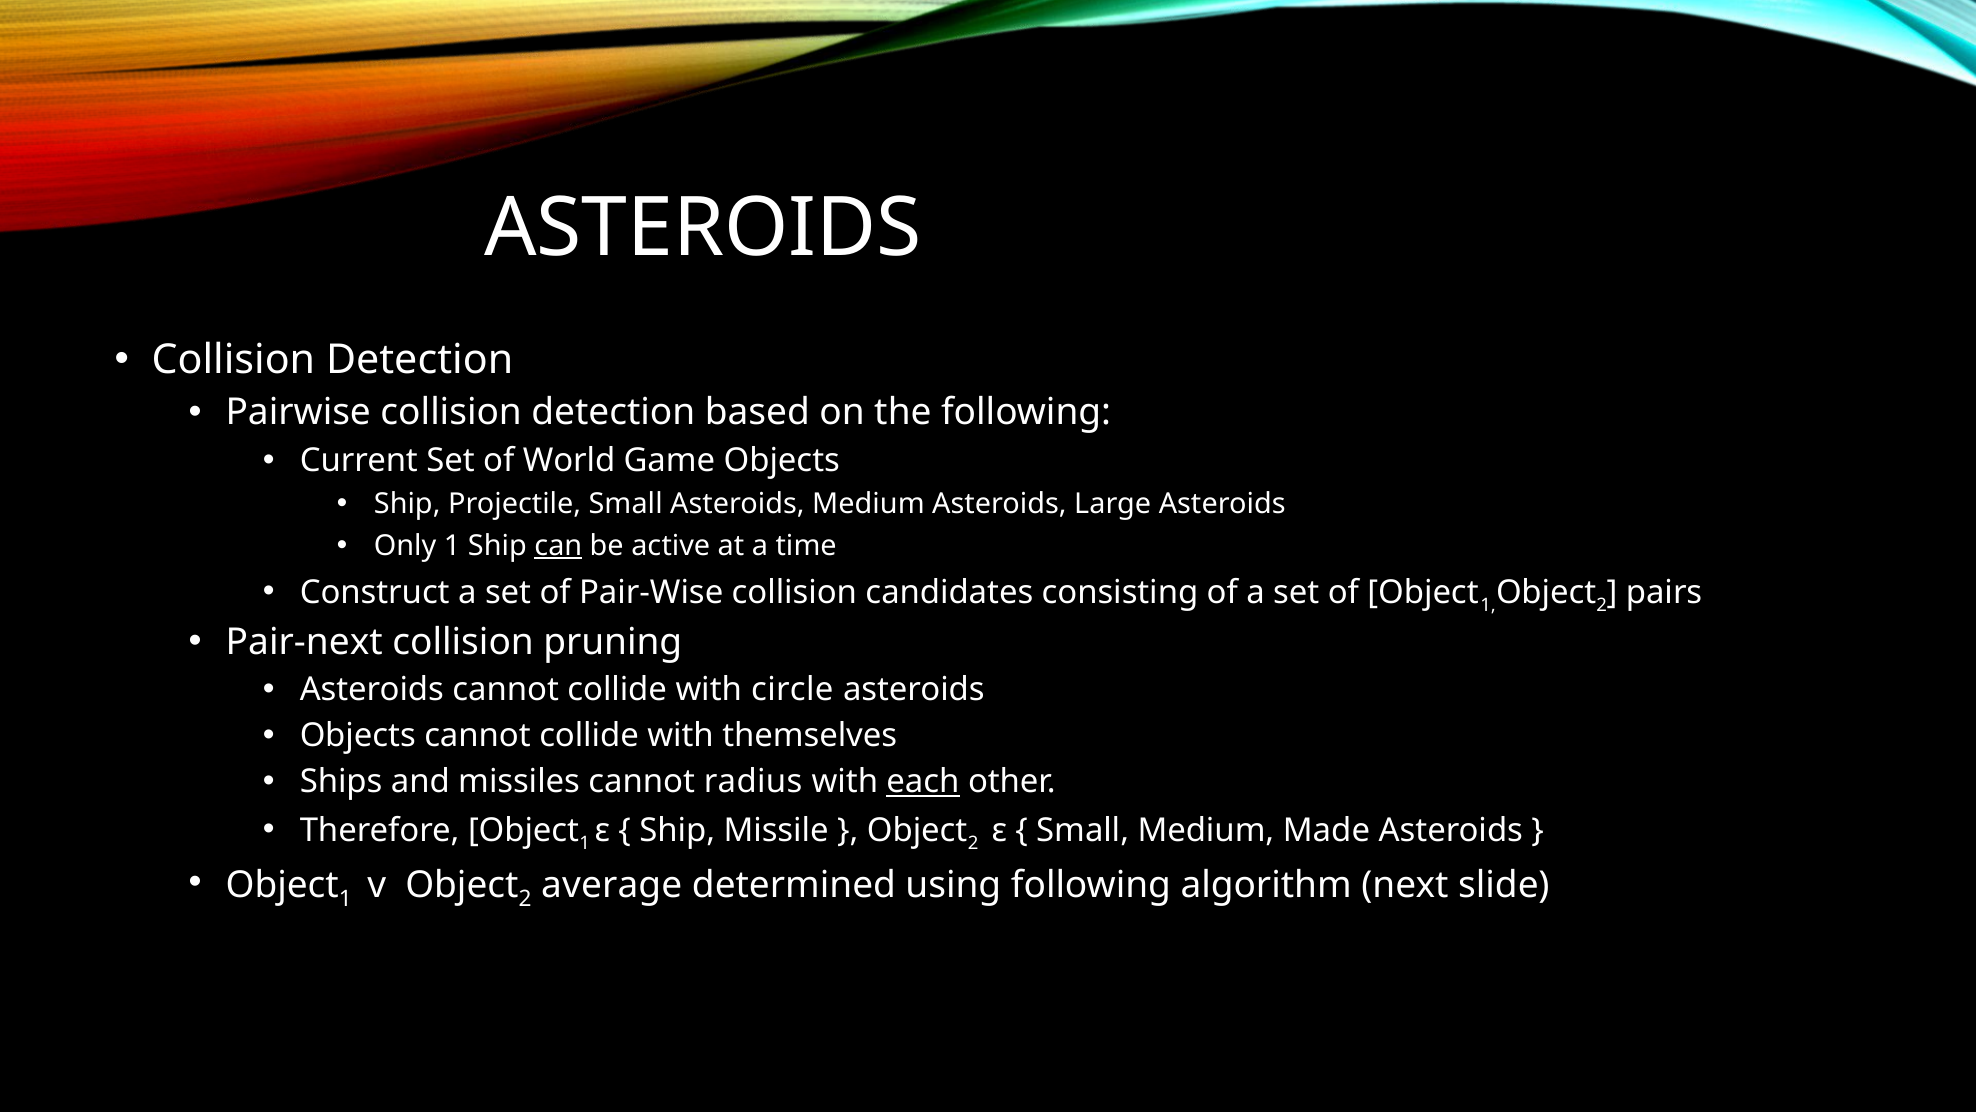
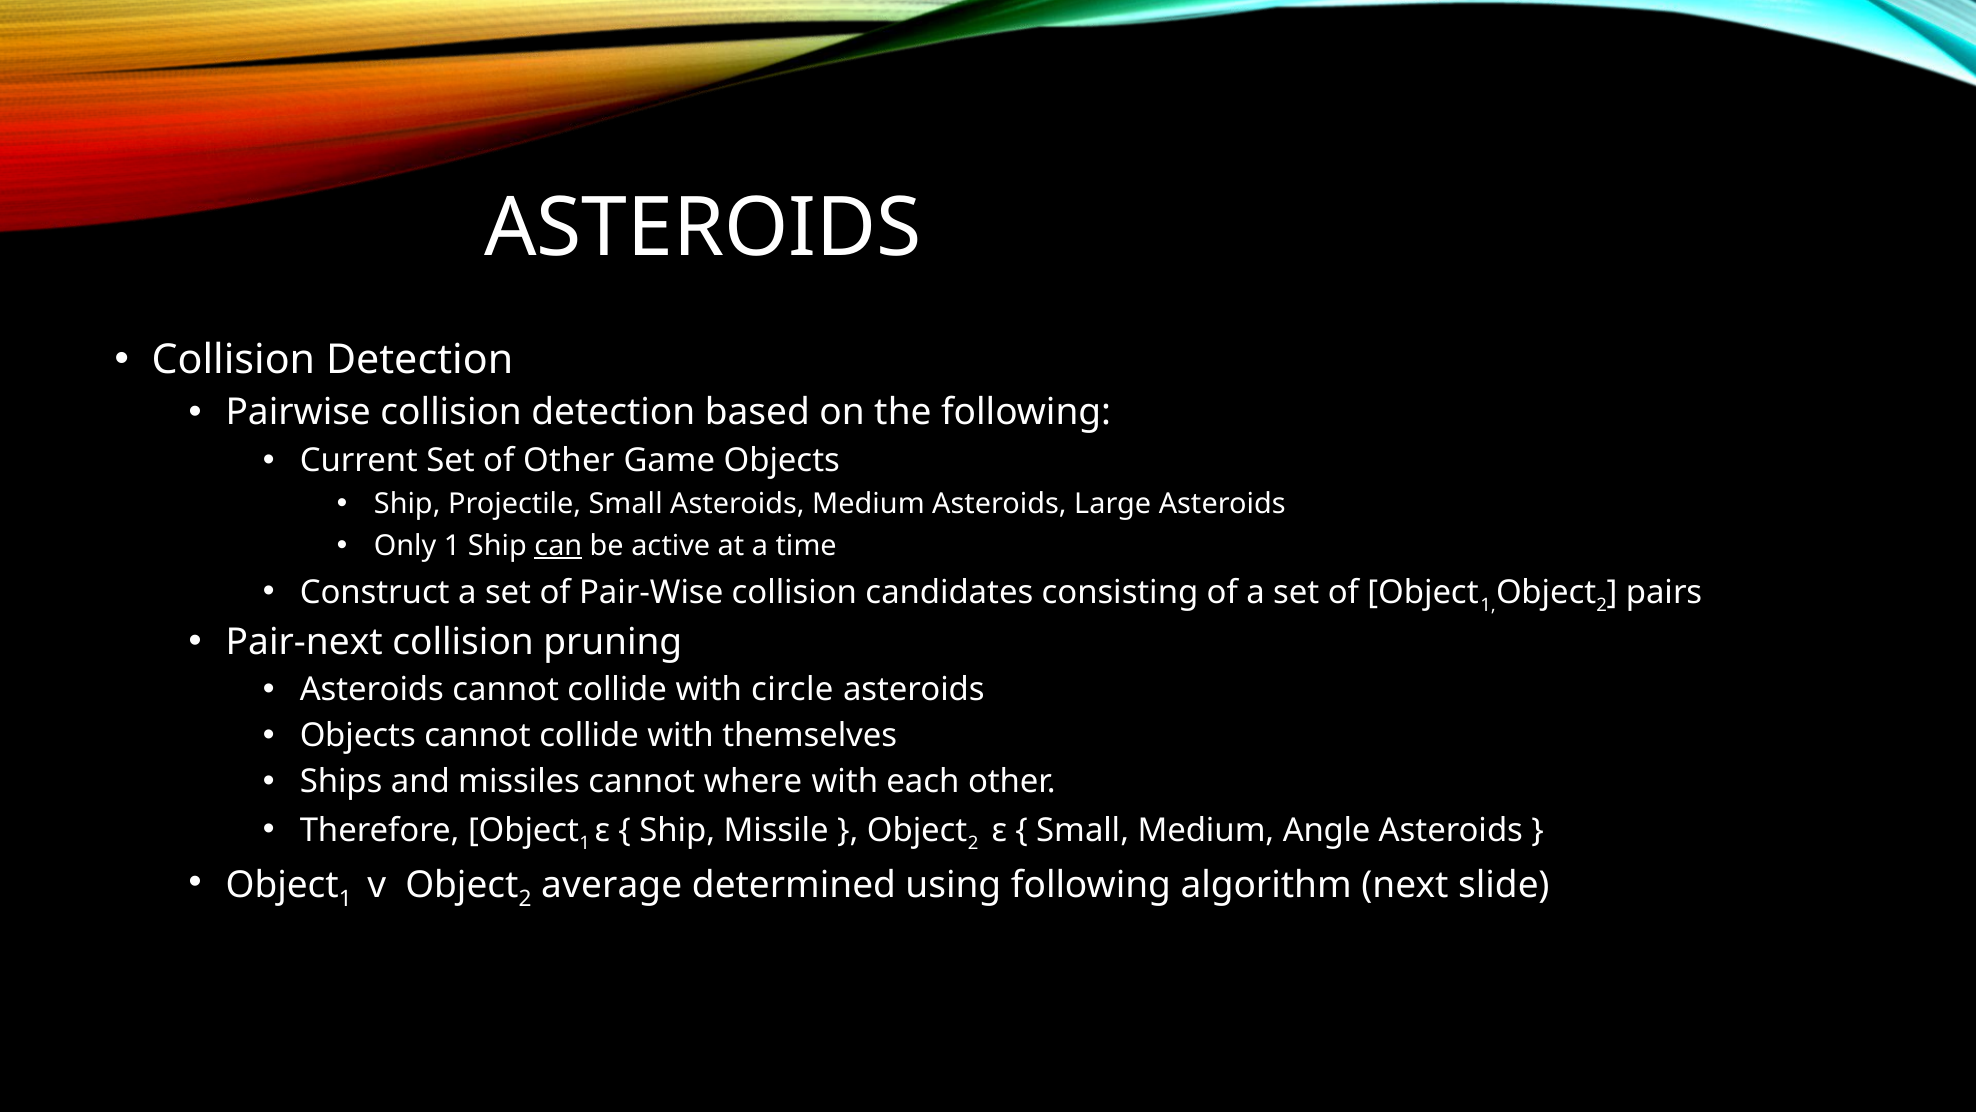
of World: World -> Other (569, 460)
radius: radius -> where (753, 781)
each underline: present -> none (923, 781)
Made: Made -> Angle (1327, 831)
